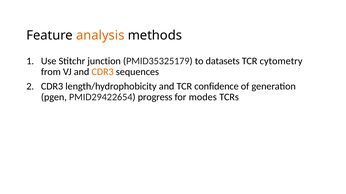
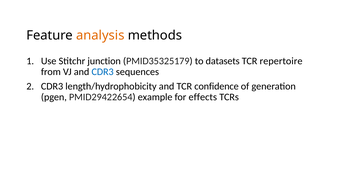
cytometry: cytometry -> repertoire (281, 61)
CDR3 colour: orange -> blue (103, 72)
progress: progress -> example (155, 97)
modes: modes -> effects (203, 97)
